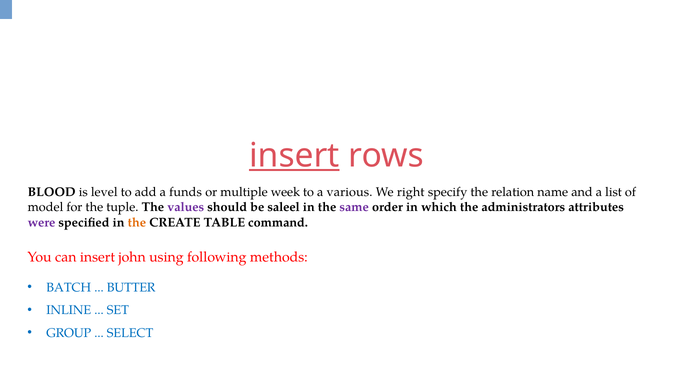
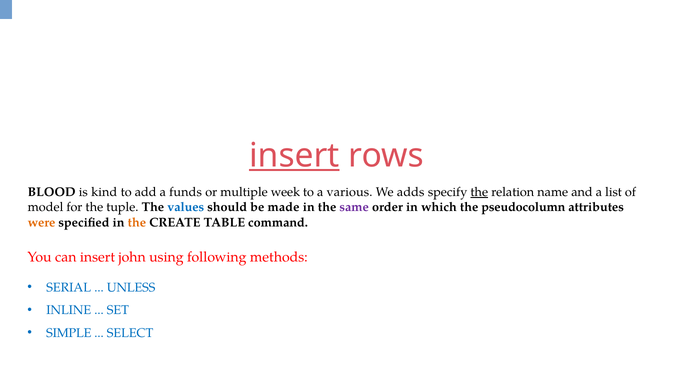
level: level -> kind (104, 192)
right: right -> adds (411, 192)
the underline: none -> present (479, 192)
values colour: purple -> blue (186, 207)
saleel: saleel -> made (284, 207)
administrators: administrators -> pseudocolumn (523, 207)
were colour: purple -> orange (42, 222)
BATCH: BATCH -> SERIAL (69, 287)
BUTTER: BUTTER -> UNLESS (131, 287)
GROUP: GROUP -> SIMPLE (69, 332)
